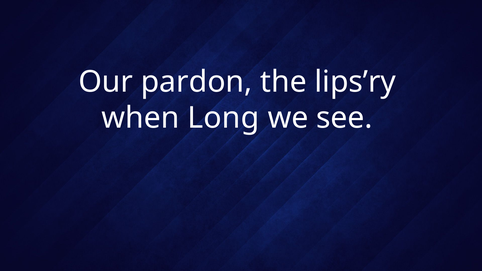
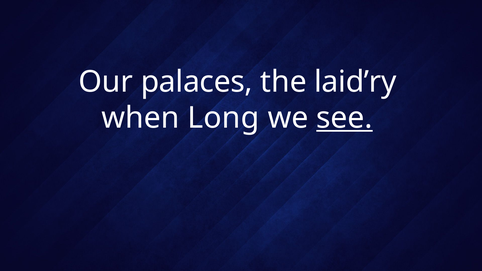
pardon: pardon -> palaces (197, 82)
lips’ry: lips’ry -> laid’ry (355, 82)
see underline: none -> present (344, 118)
